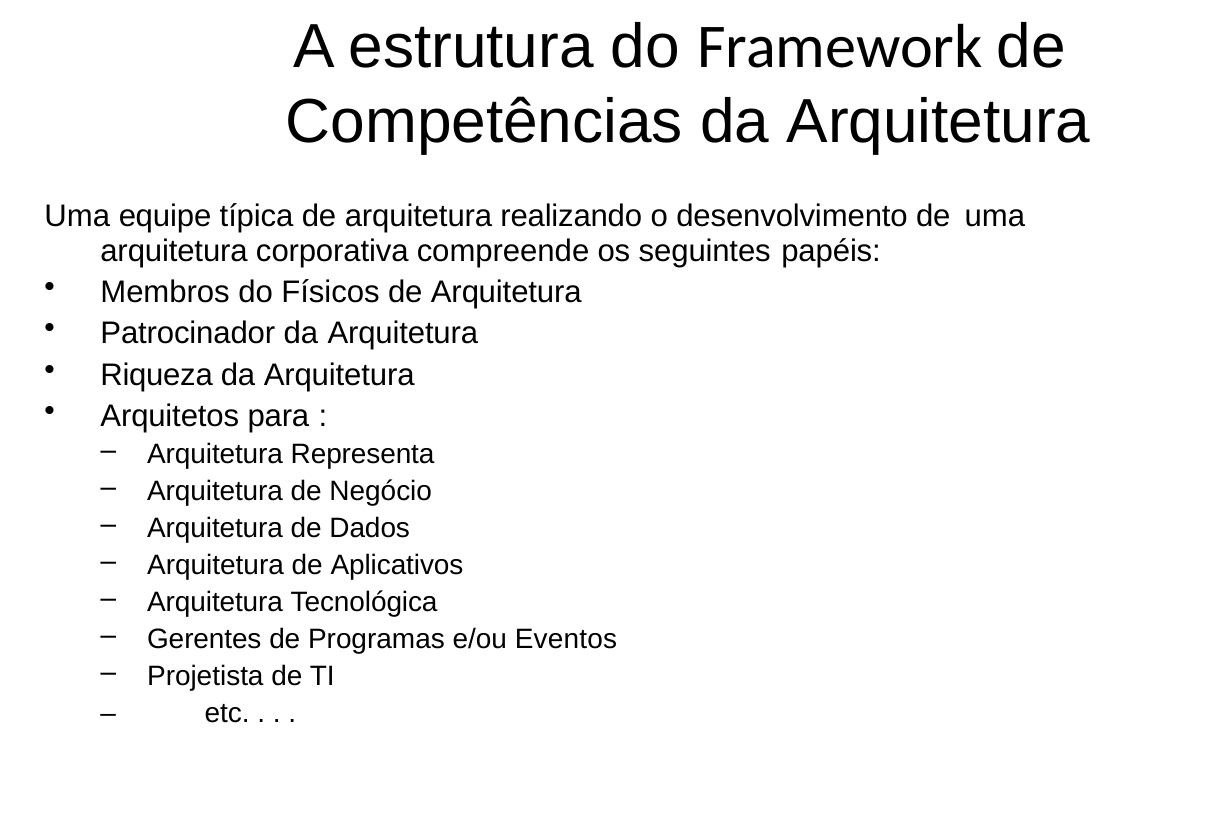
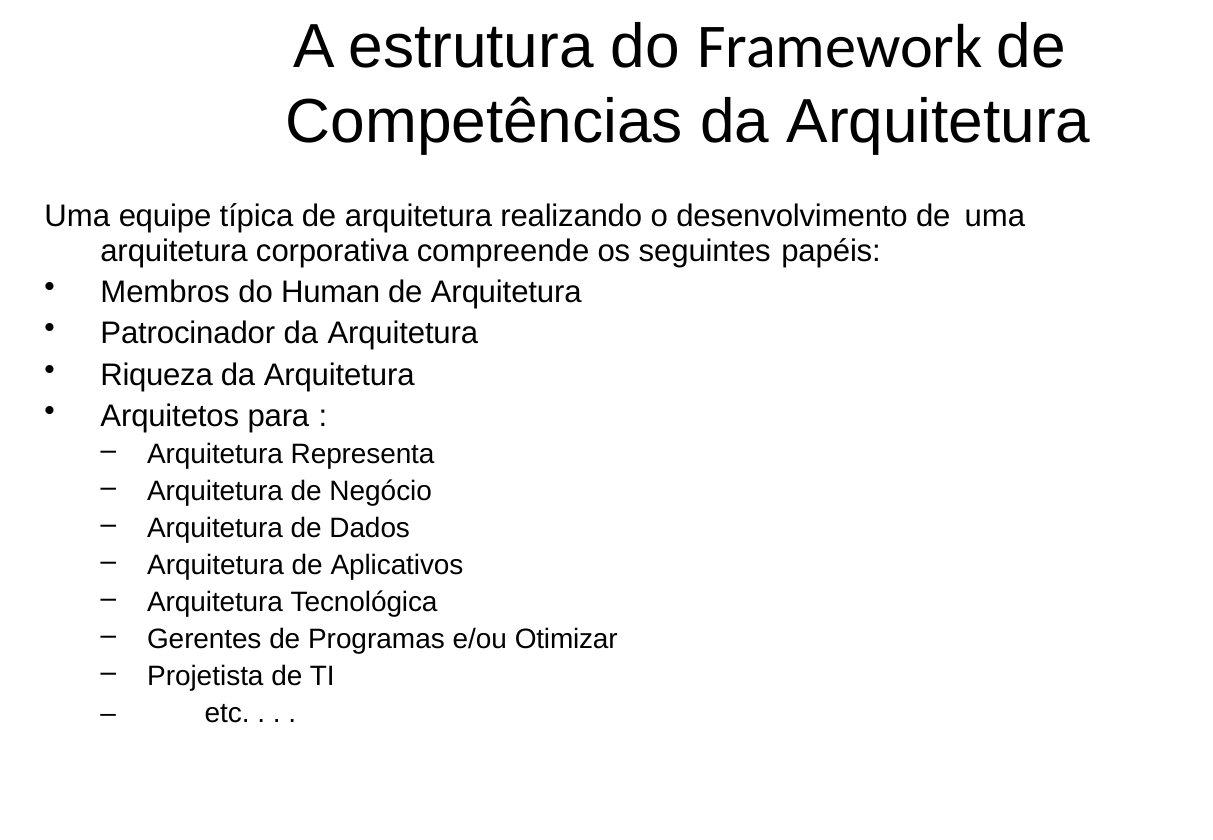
Físicos: Físicos -> Human (331, 293)
Eventos: Eventos -> Otimizar (566, 639)
